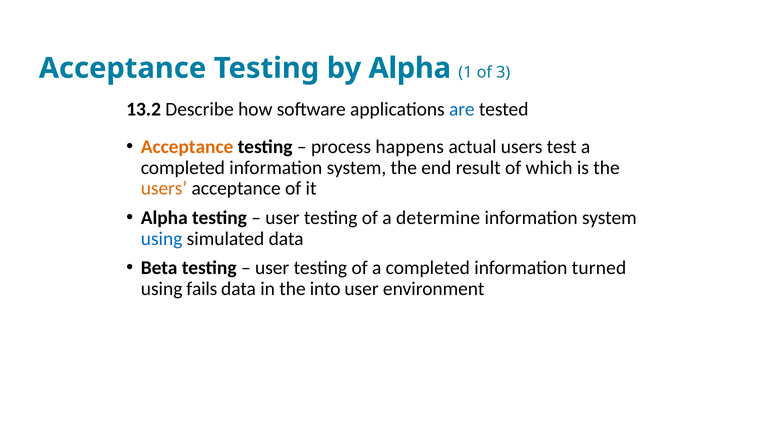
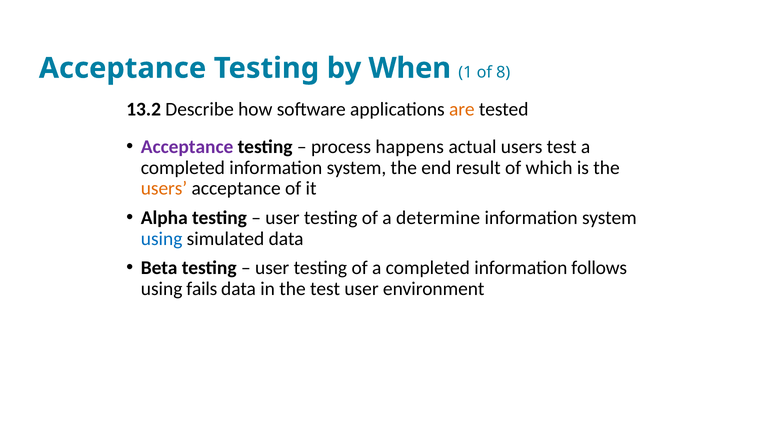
by Alpha: Alpha -> When (410, 68)
3: 3 -> 8 (503, 72)
are colour: blue -> orange (462, 110)
Acceptance colour: orange -> purple (187, 147)
turned: turned -> follows (599, 268)
the into: into -> test (325, 289)
